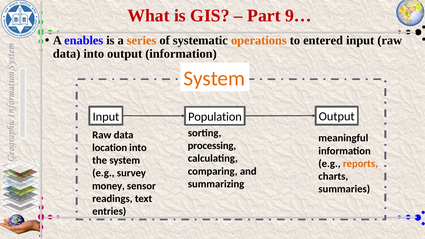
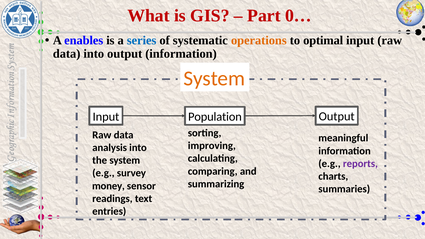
9…: 9… -> 0… (298, 16)
series colour: orange -> blue (142, 41)
entered: entered -> optimal (323, 41)
processing: processing -> improving (212, 146)
location: location -> analysis (110, 148)
reports colour: orange -> purple (360, 164)
